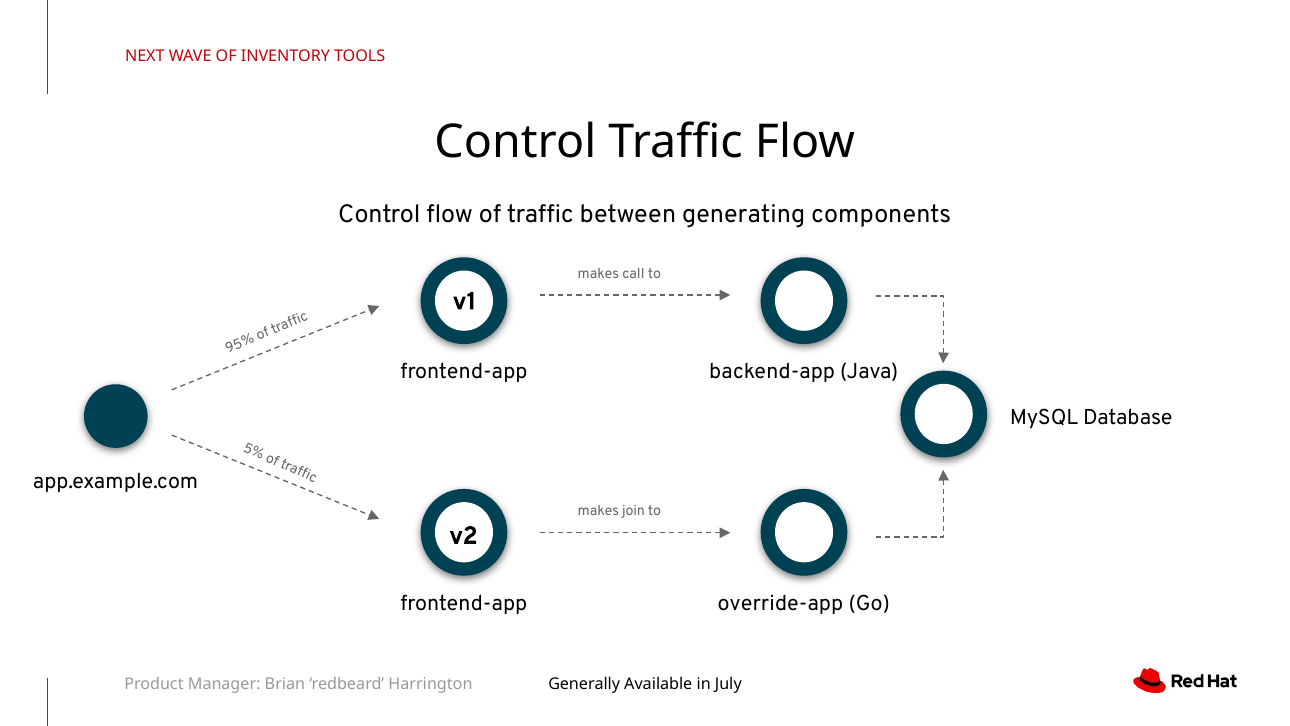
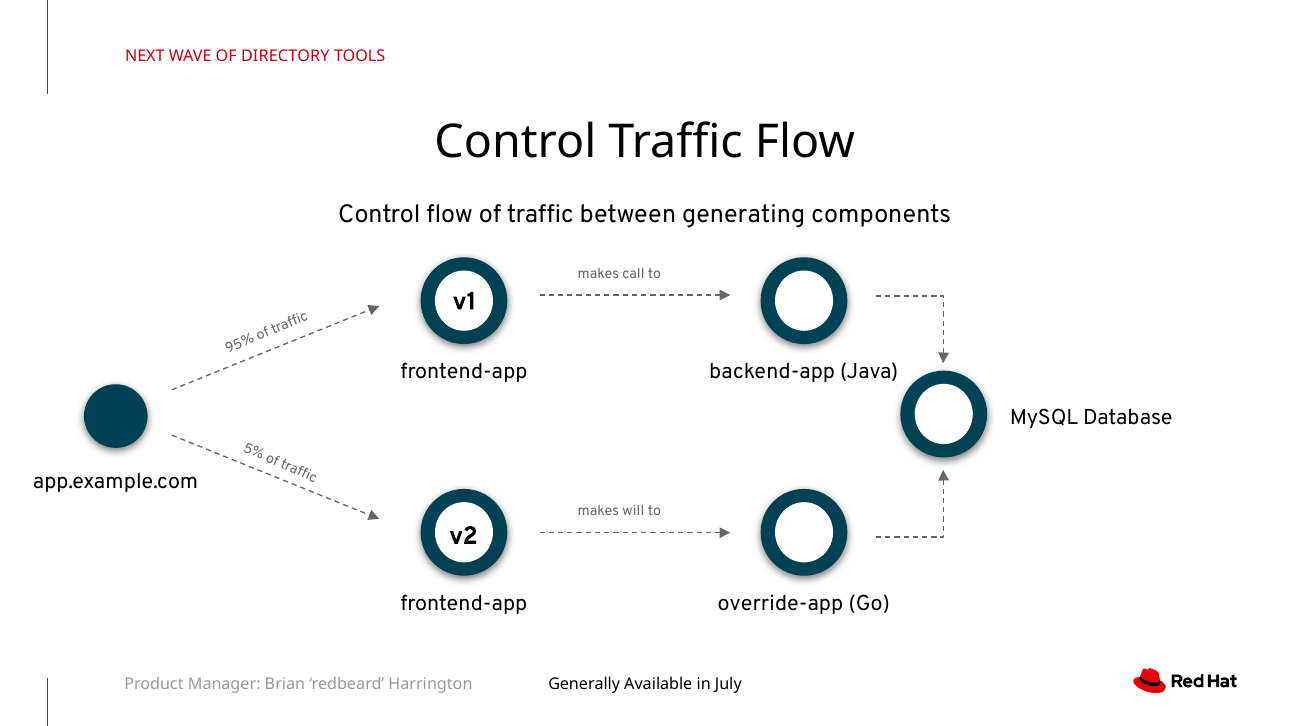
INVENTORY: INVENTORY -> DIRECTORY (285, 56)
join: join -> will (633, 510)
